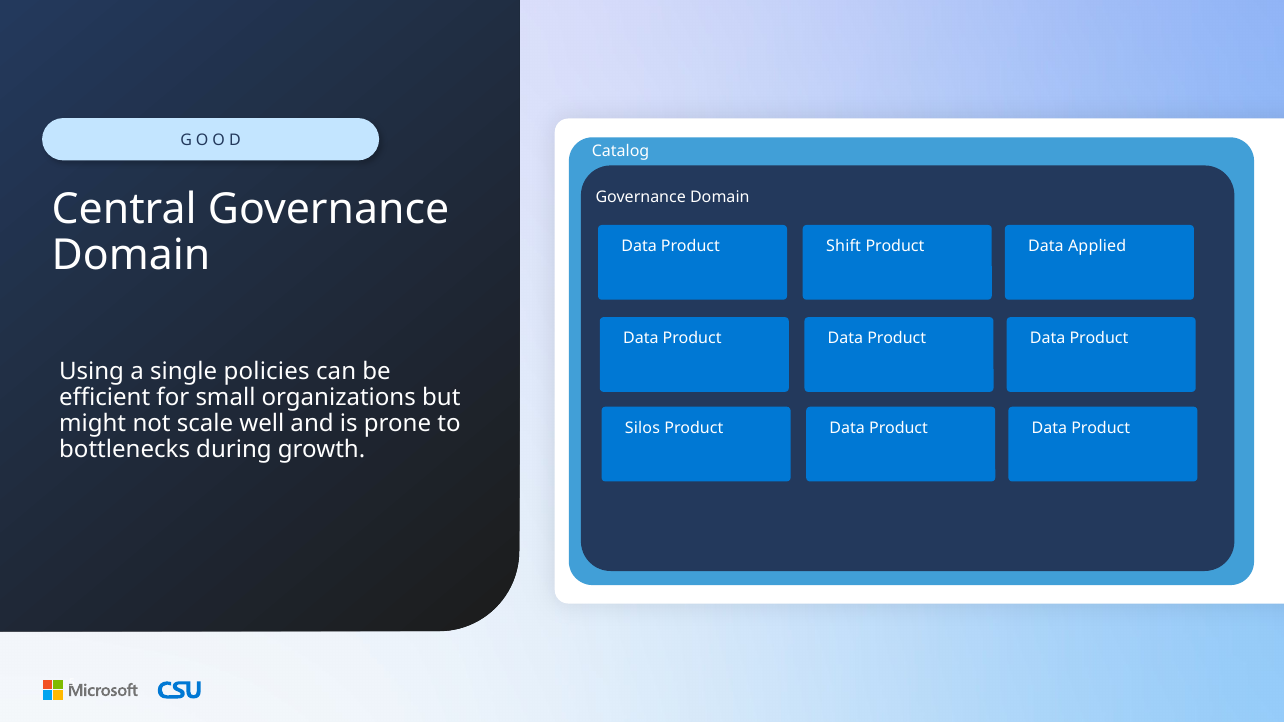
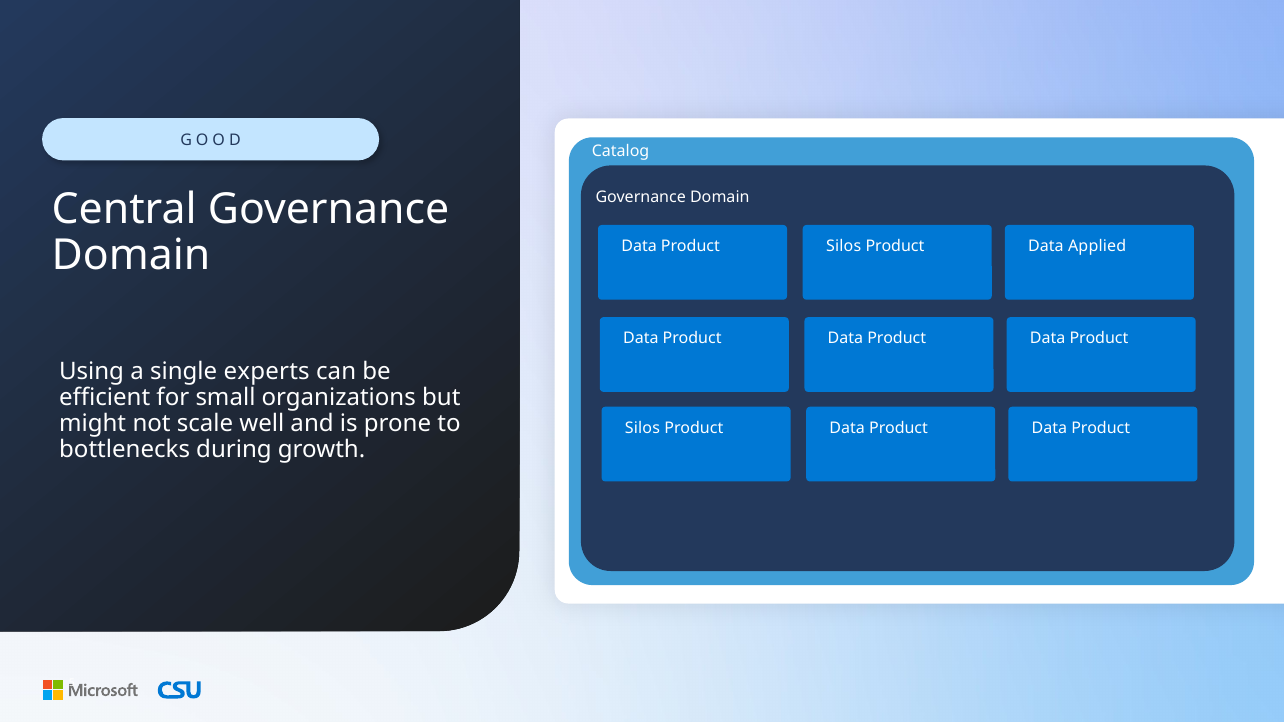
Shift: Shift -> Silos (844, 246)
policies: policies -> experts (267, 372)
